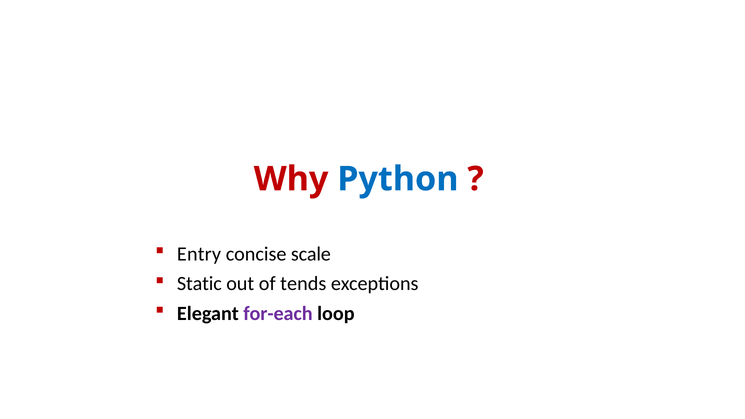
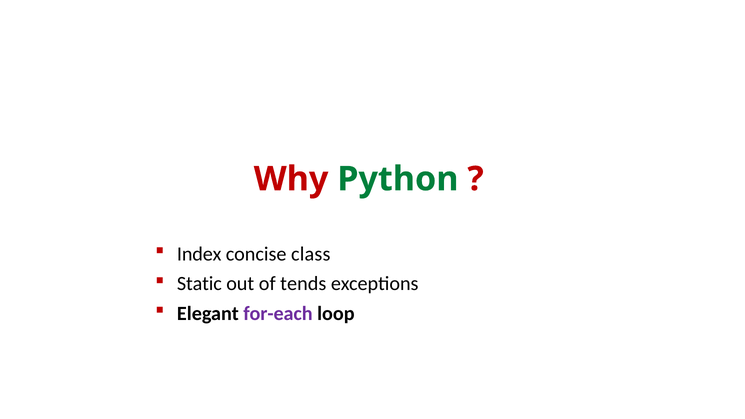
Python colour: blue -> green (398, 179)
Entry: Entry -> Index (199, 254)
scale: scale -> class (311, 254)
